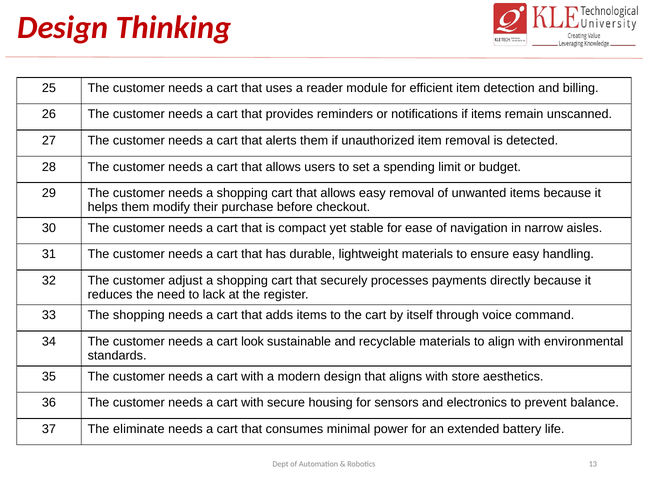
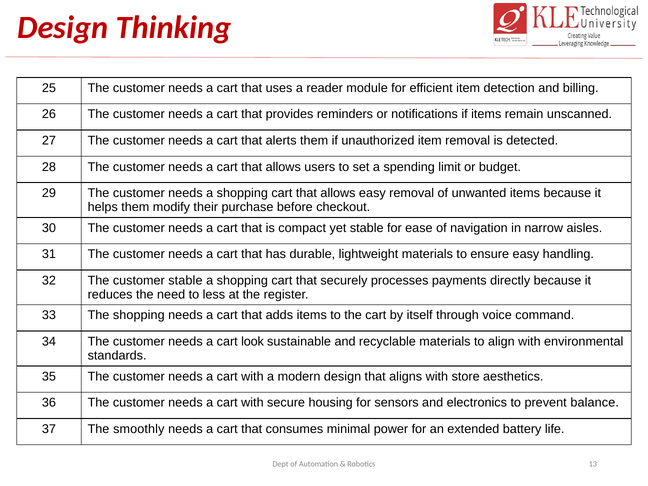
customer adjust: adjust -> stable (185, 281)
lack: lack -> less (214, 295)
eliminate: eliminate -> smoothly (139, 429)
